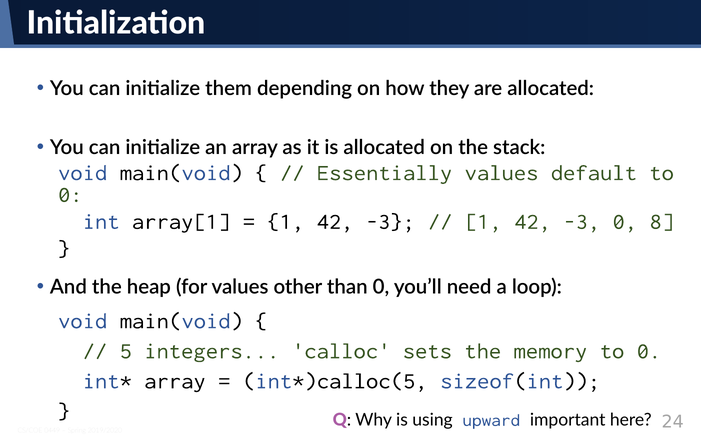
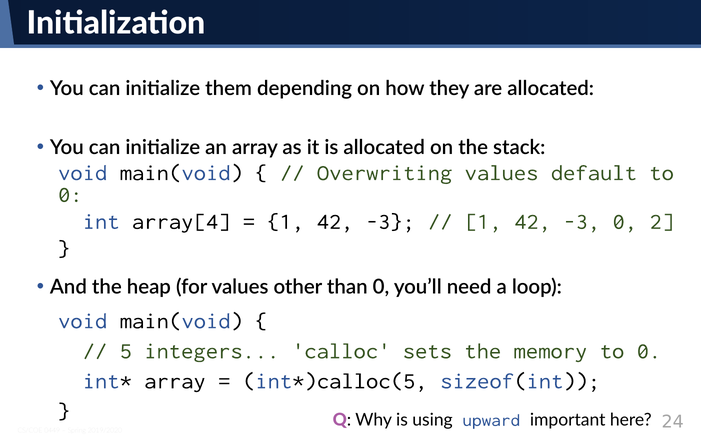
Essentially: Essentially -> Overwriting (385, 173)
array[1: array[1 -> array[4 (181, 221)
8: 8 -> 2 (662, 221)
